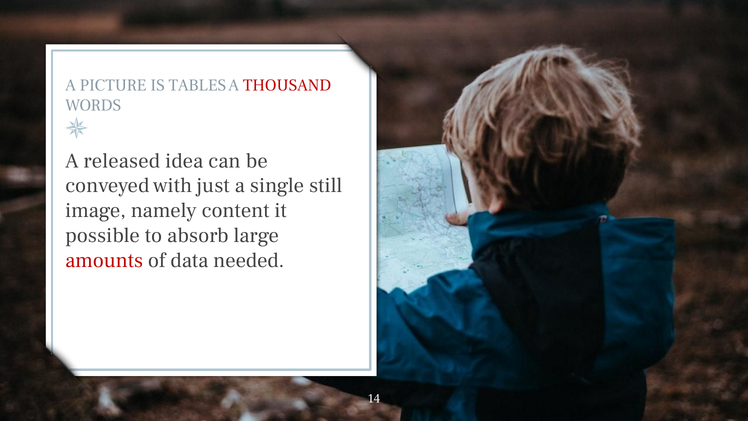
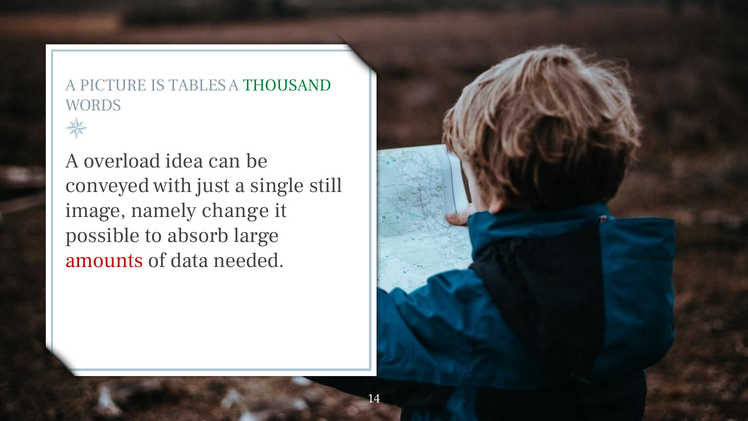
THOUSAND colour: red -> green (287, 85)
released: released -> overload (122, 161)
content: content -> change (235, 210)
